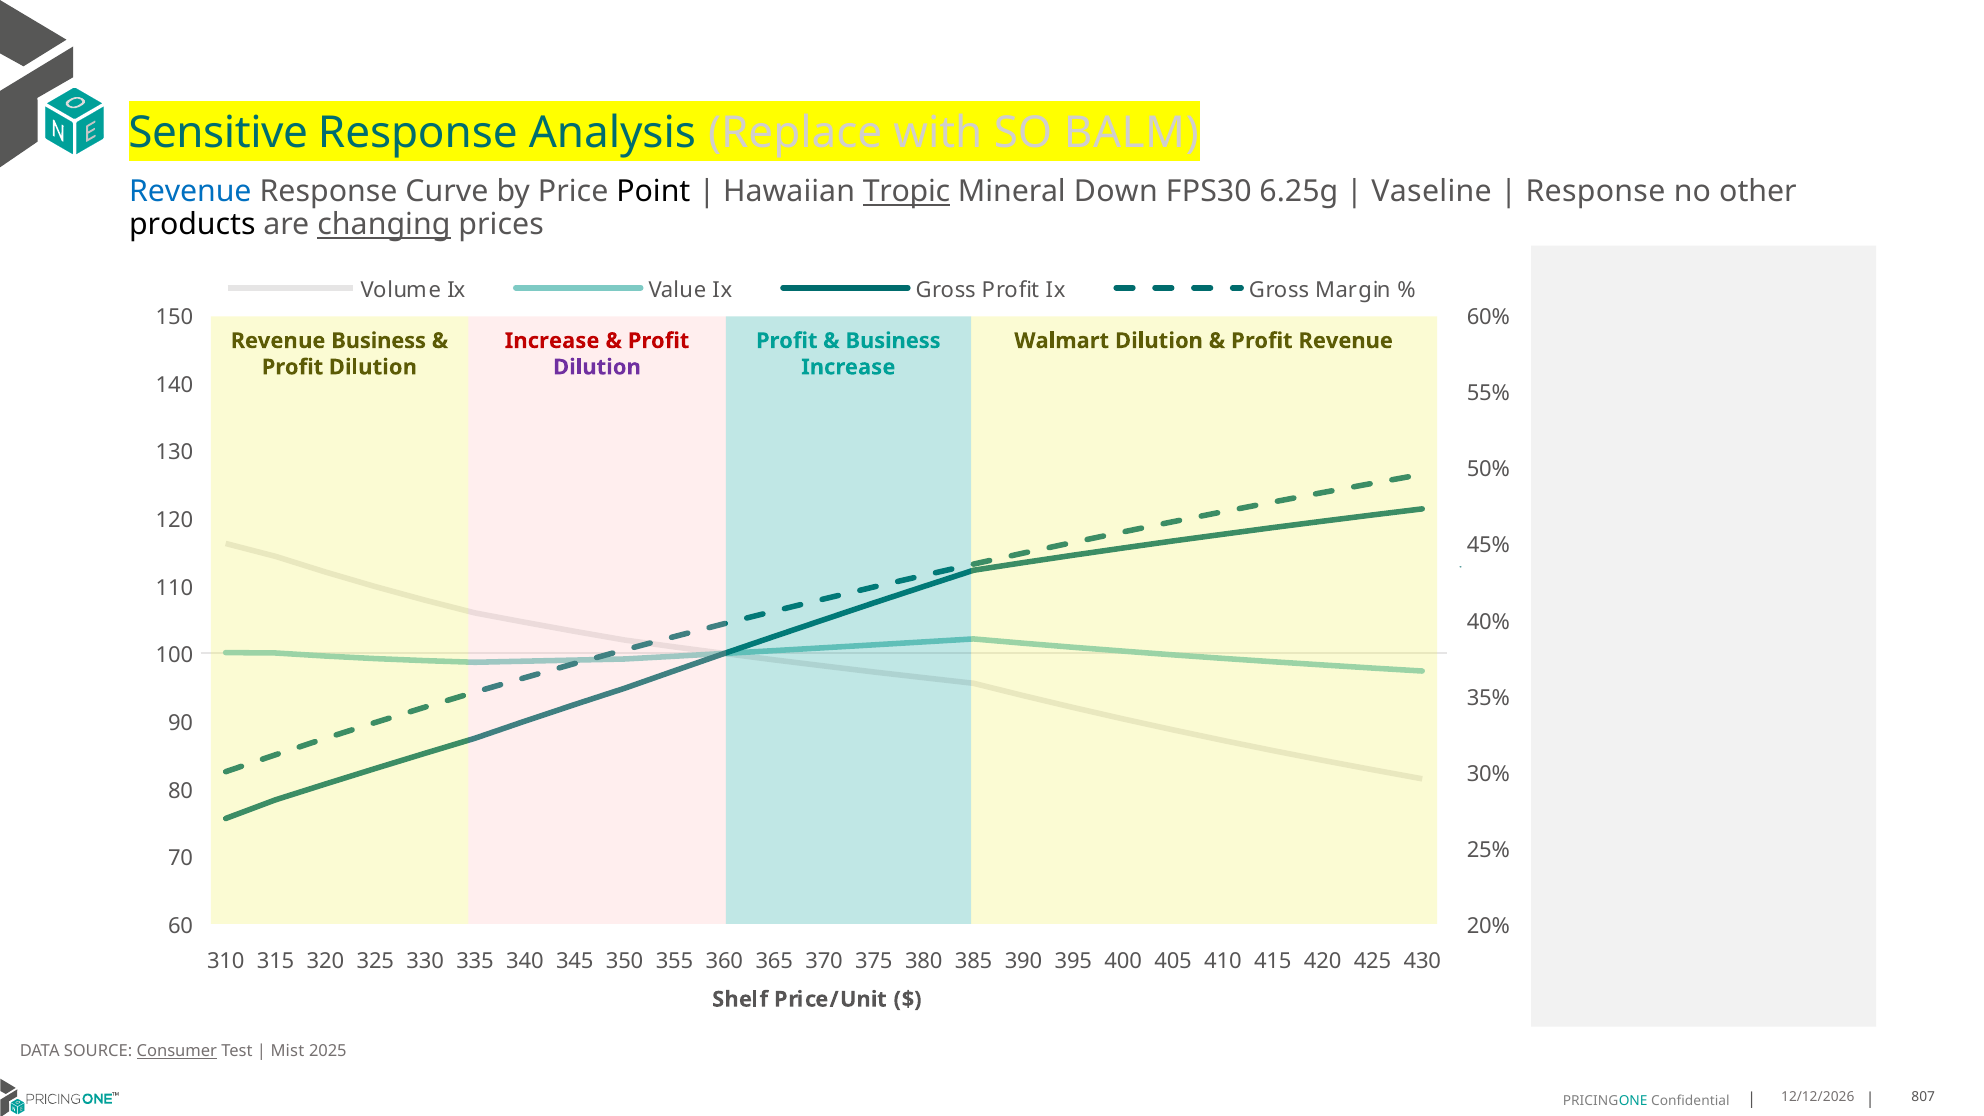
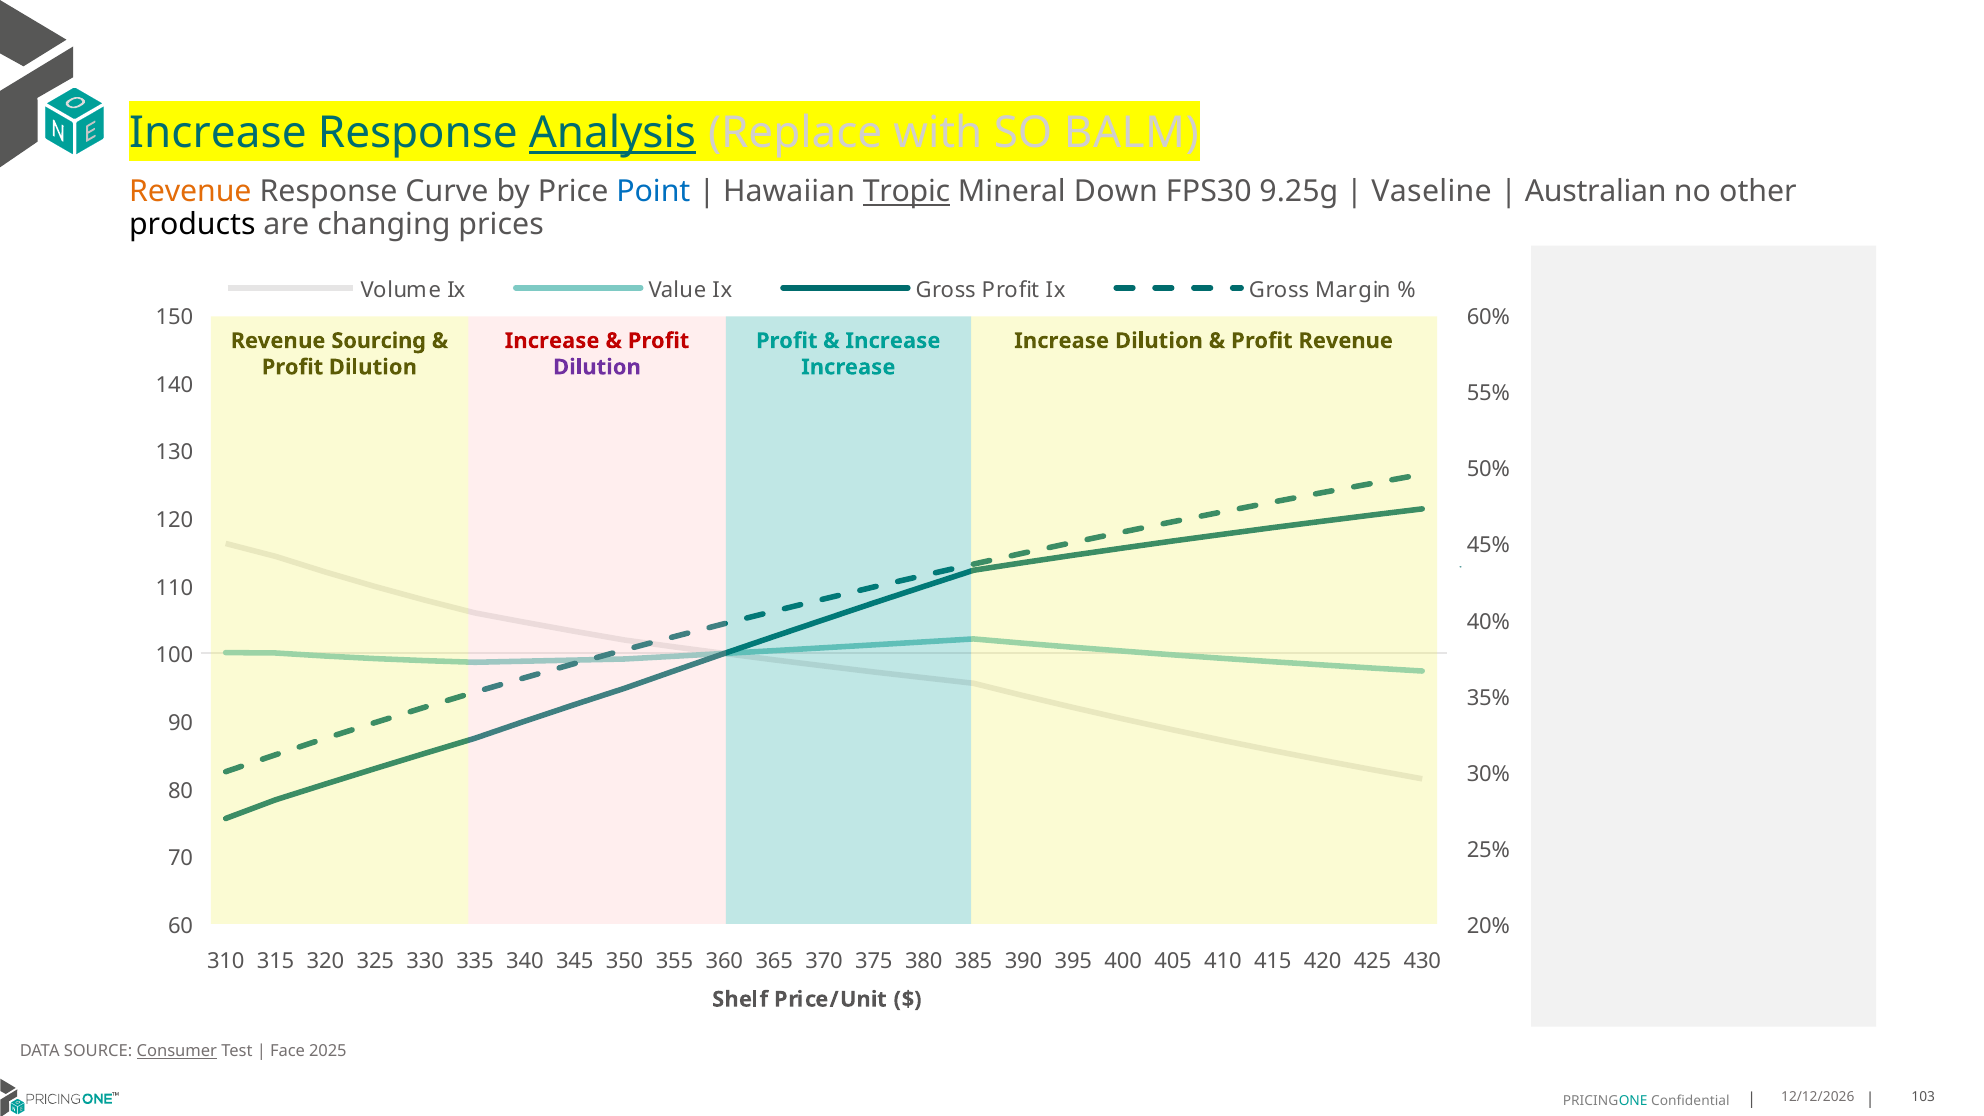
Sensitive: Sensitive -> Increase (218, 133)
Analysis underline: none -> present (612, 133)
Revenue colour: blue -> orange (190, 192)
Point colour: black -> blue (653, 192)
6.25g: 6.25g -> 9.25g (1299, 192)
Response: Response -> Australian (1596, 192)
changing underline: present -> none (384, 225)
Revenue Business: Business -> Sourcing (379, 341)
Business: Business -> Increase (893, 341)
Walmart: Walmart -> Increase (1062, 341)
Mist: Mist -> Face (288, 1051)
807: 807 -> 103 (1923, 1097)
